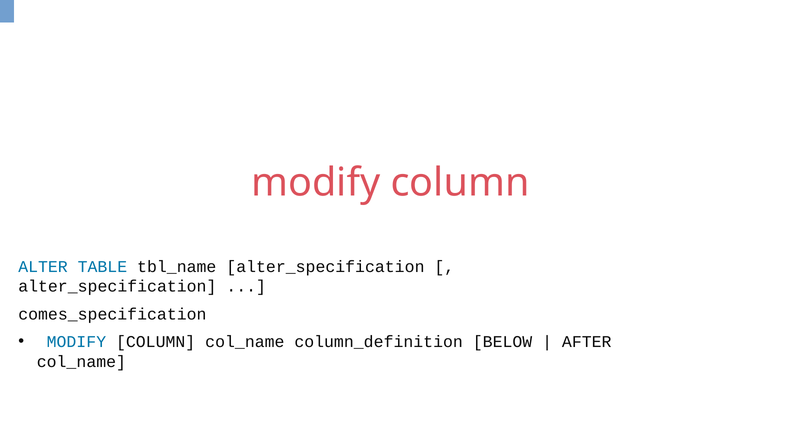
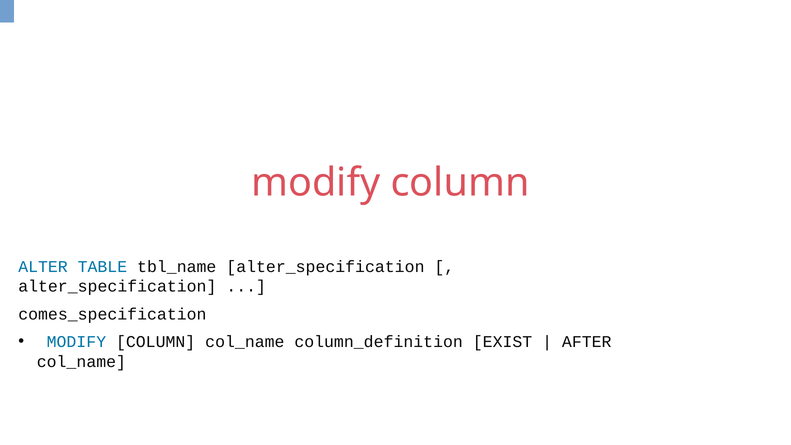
BELOW: BELOW -> EXIST (503, 342)
